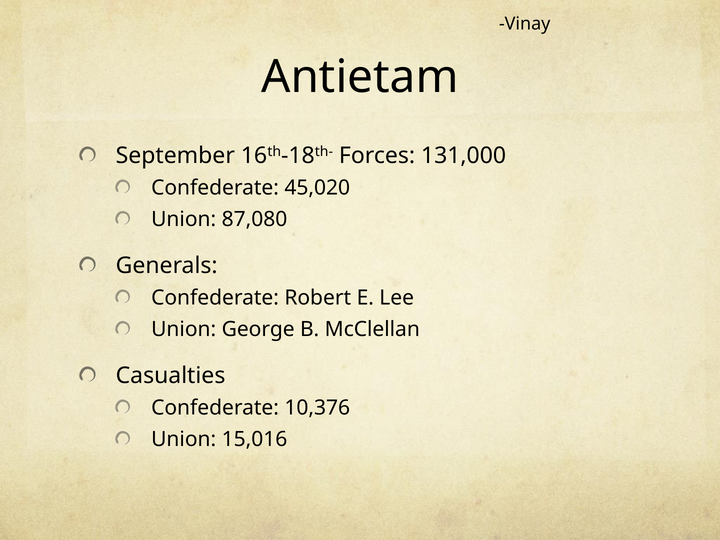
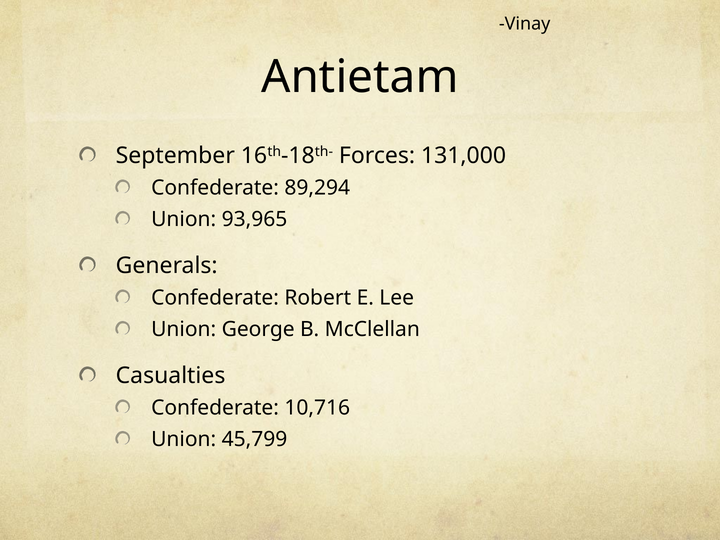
45,020: 45,020 -> 89,294 (317, 188)
87,080: 87,080 -> 93,965 (254, 219)
10,376: 10,376 -> 10,716 (317, 408)
15,016: 15,016 -> 45,799 (254, 439)
